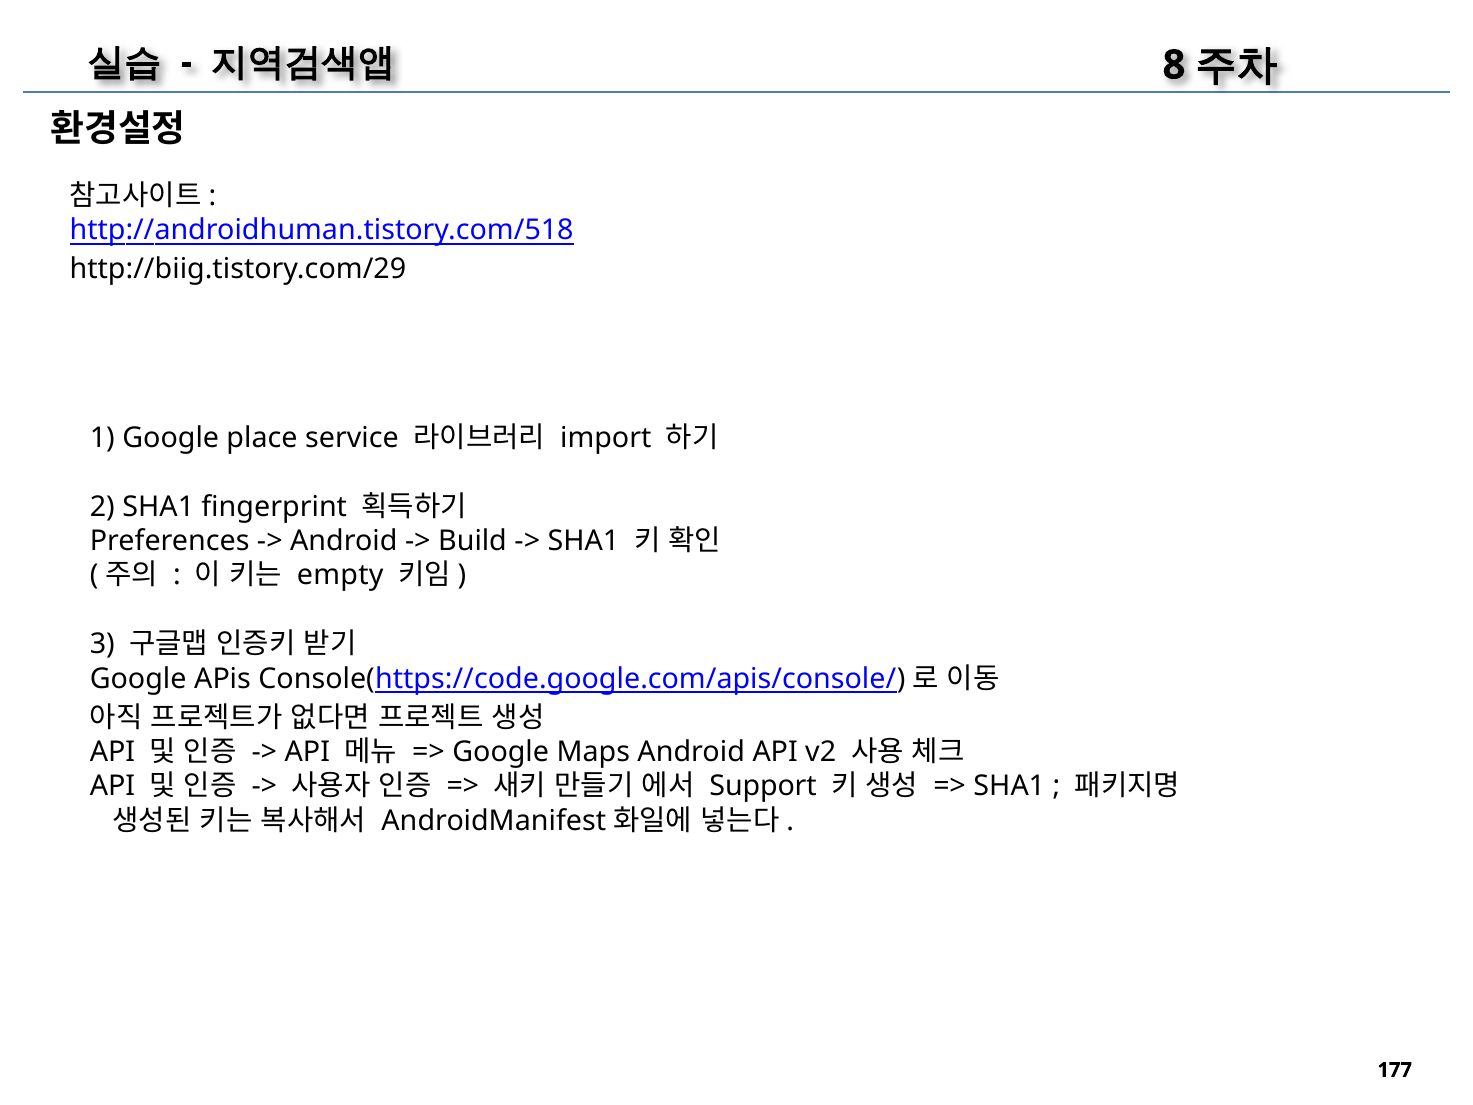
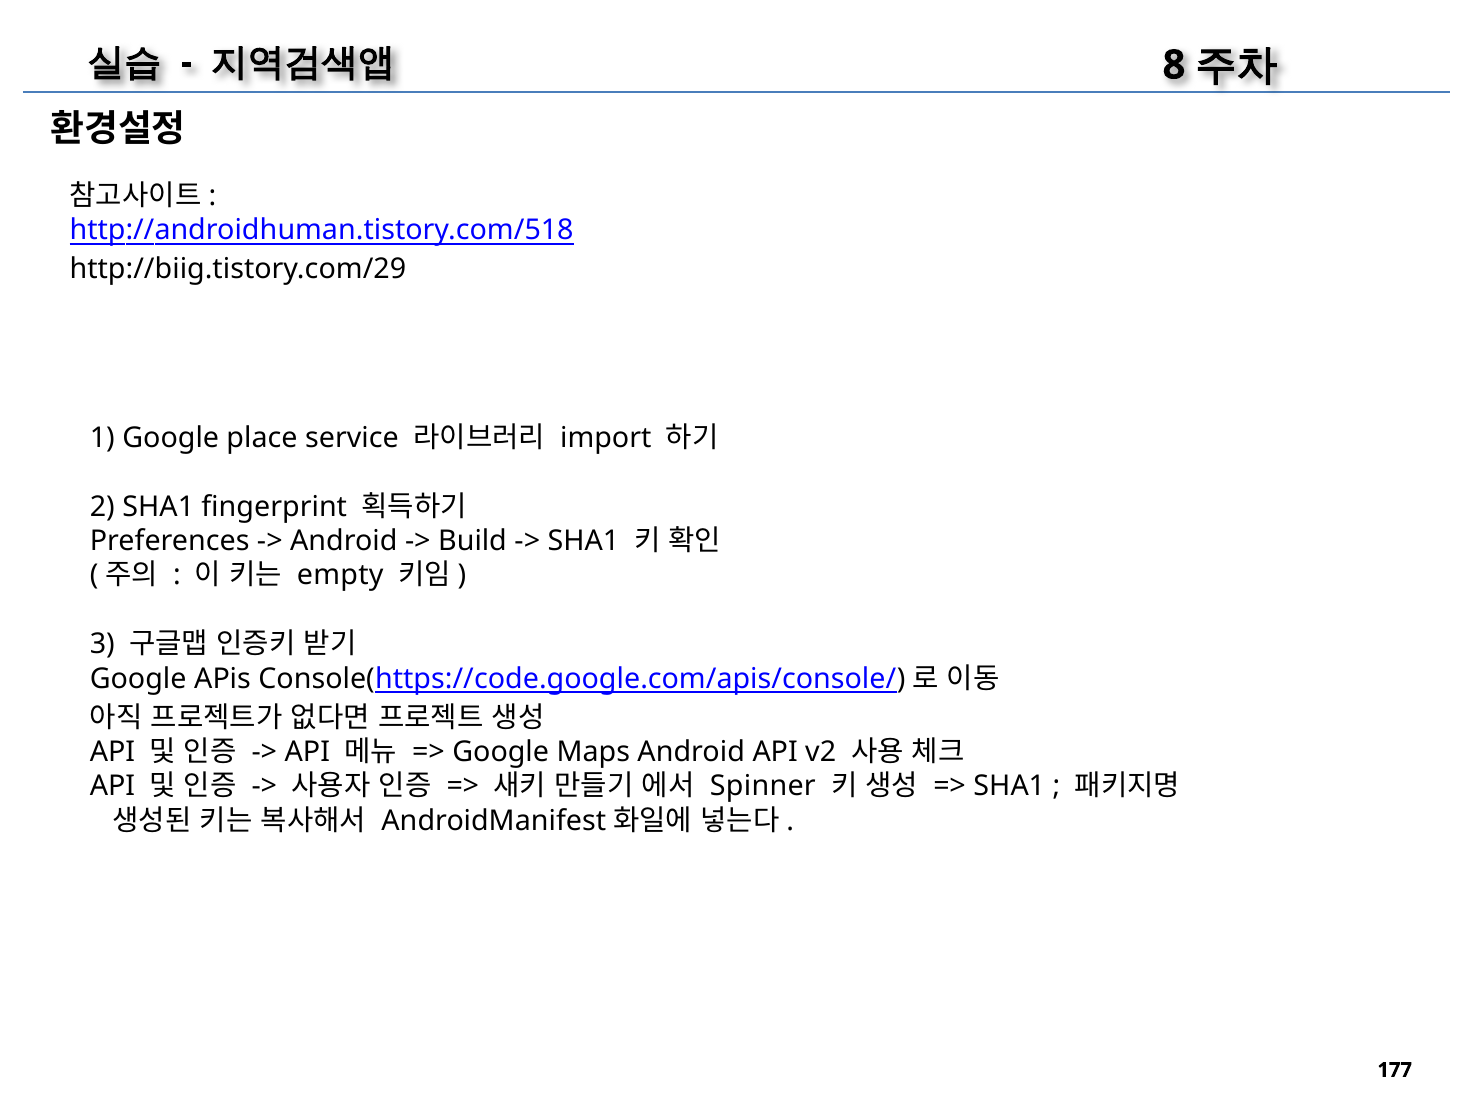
Support: Support -> Spinner (763, 786)
